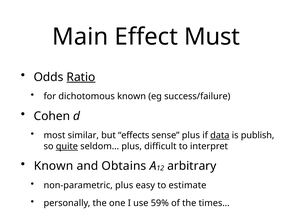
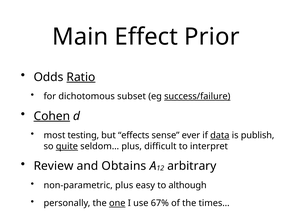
Must: Must -> Prior (212, 37)
dichotomous known: known -> subset (132, 96)
success/failure underline: none -> present (197, 96)
Cohen underline: none -> present (52, 116)
similar: similar -> testing (83, 135)
sense plus: plus -> ever (191, 135)
Known: Known -> Review (54, 166)
estimate: estimate -> although (188, 185)
one underline: none -> present (117, 203)
59%: 59% -> 67% (160, 203)
